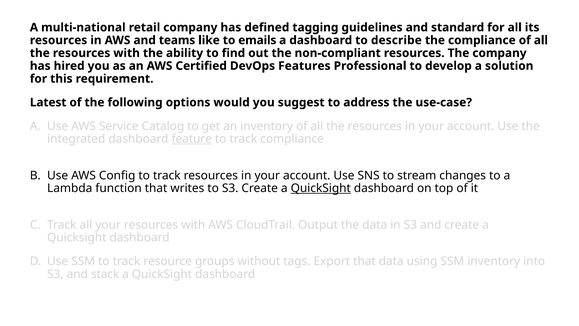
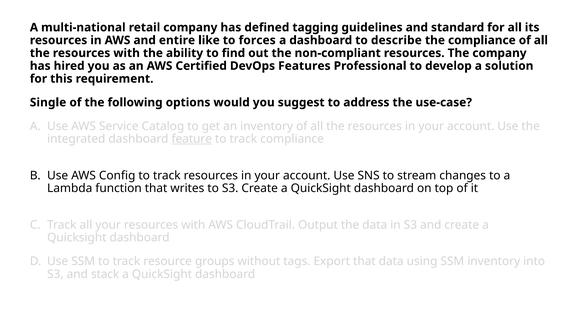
teams: teams -> entire (177, 40)
emails: emails -> forces (257, 40)
Latest: Latest -> Single (48, 102)
QuickSight underline: present -> none (321, 188)
